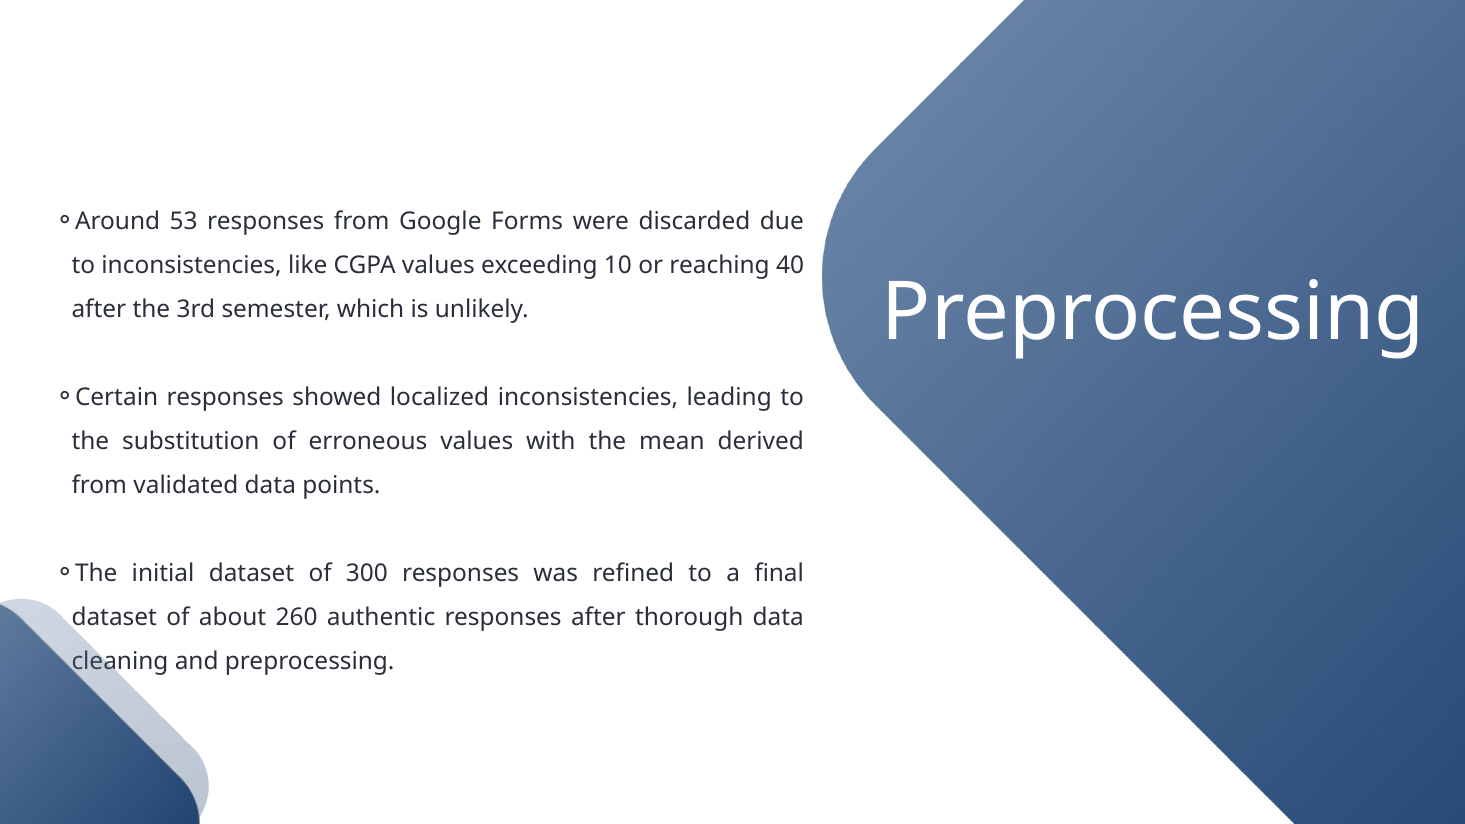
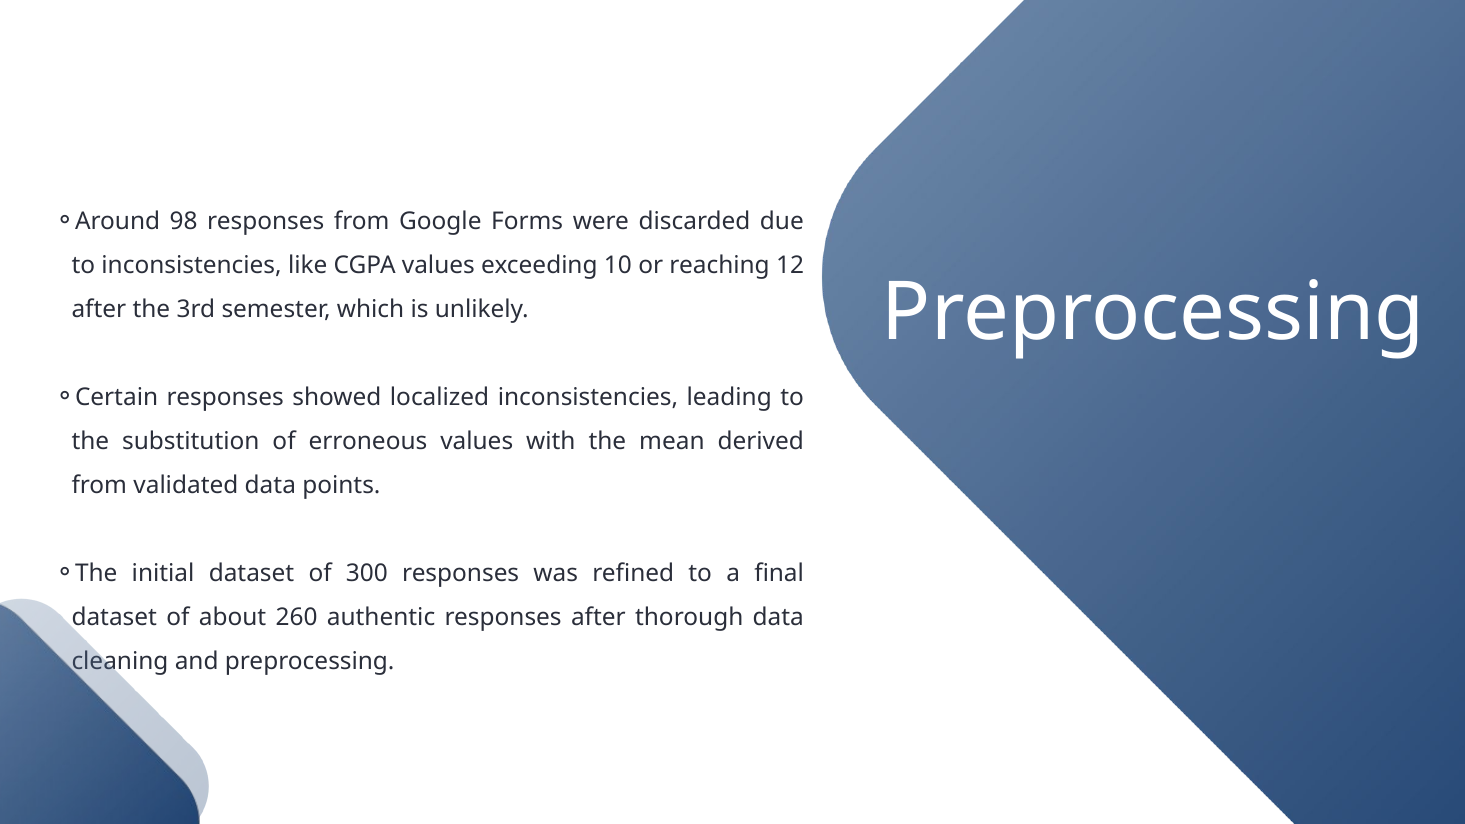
53: 53 -> 98 (184, 222)
40: 40 -> 12 (790, 266)
